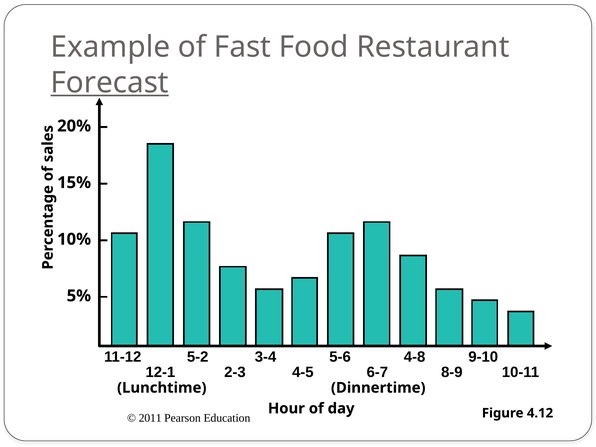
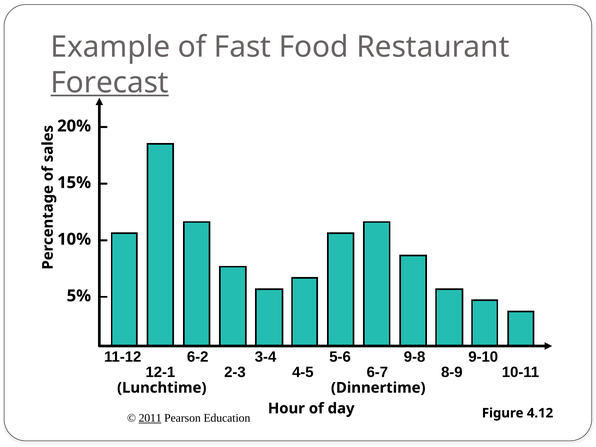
5-2: 5-2 -> 6-2 (198, 357)
4-8: 4-8 -> 9-8 (415, 357)
2011 underline: none -> present (150, 418)
